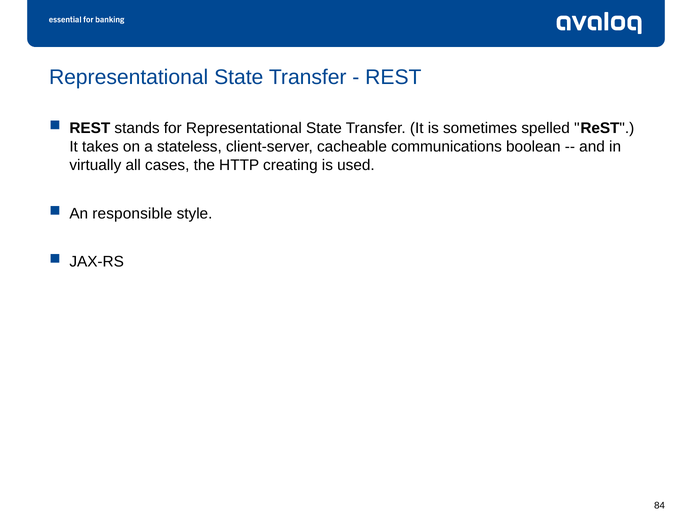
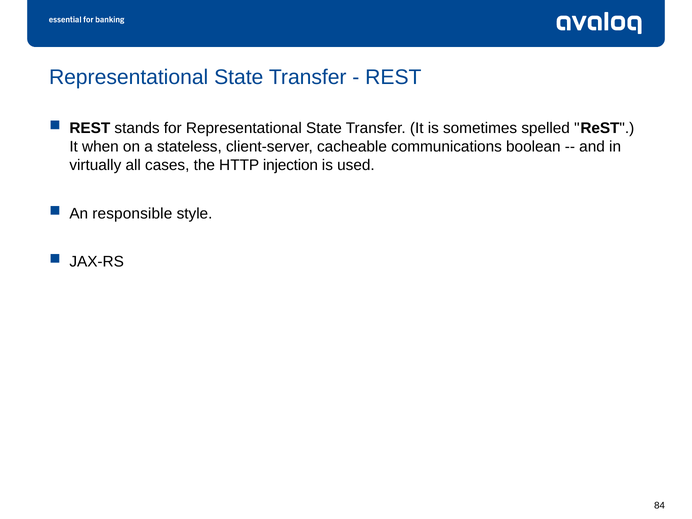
takes: takes -> when (100, 147)
creating: creating -> injection (290, 165)
